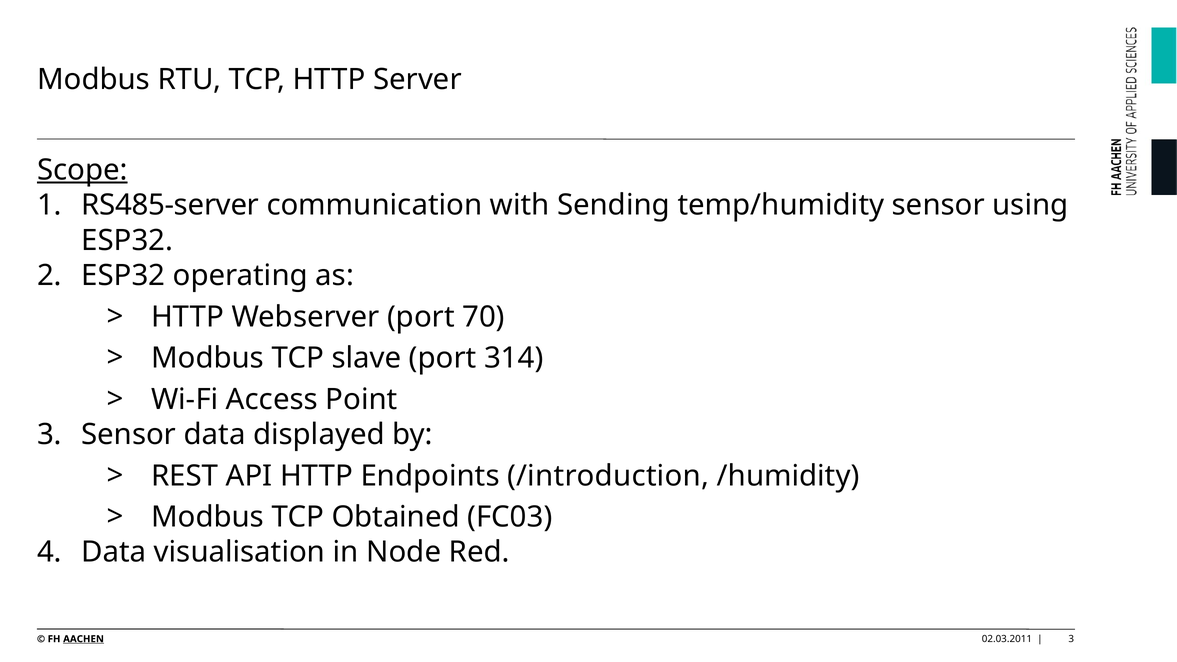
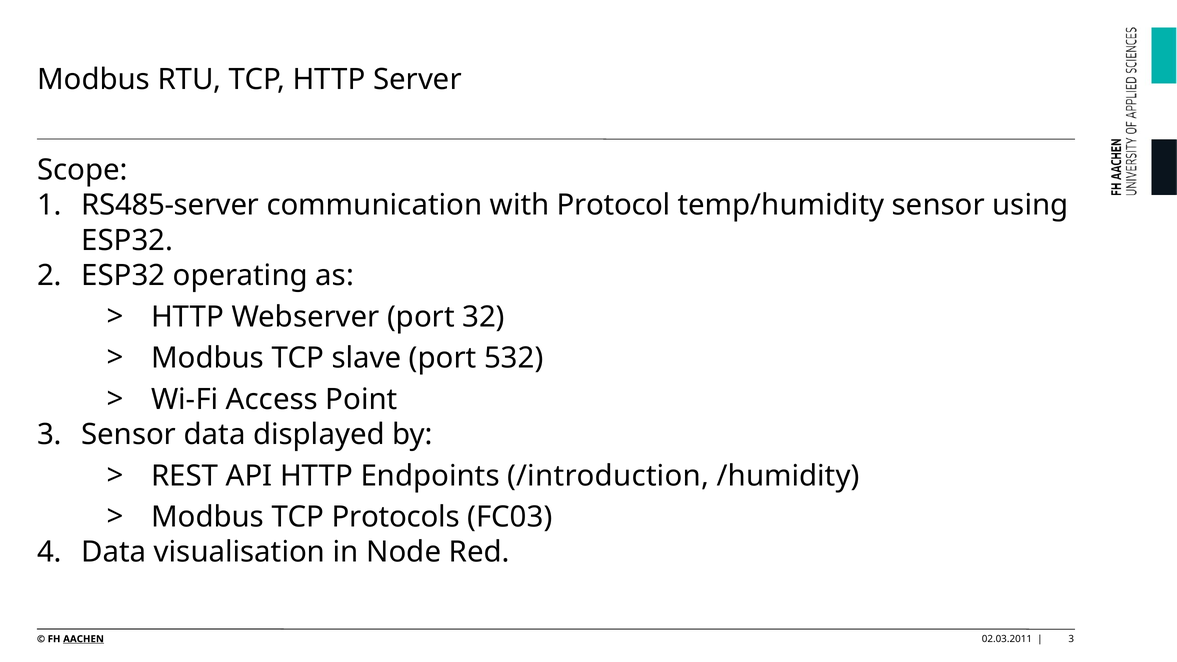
Scope underline: present -> none (82, 170)
Sending: Sending -> Protocol (614, 205)
70: 70 -> 32 (484, 317)
314: 314 -> 532 (514, 358)
Obtained: Obtained -> Protocols (396, 517)
